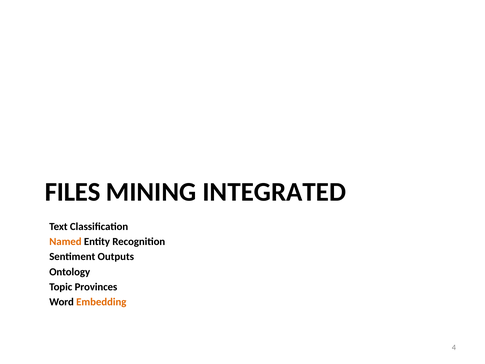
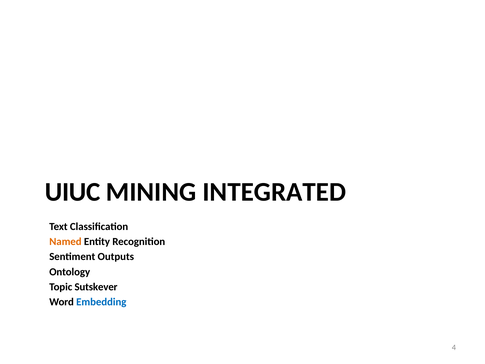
FILES: FILES -> UIUC (73, 192)
Provinces: Provinces -> Sutskever (96, 287)
Embedding colour: orange -> blue (101, 302)
